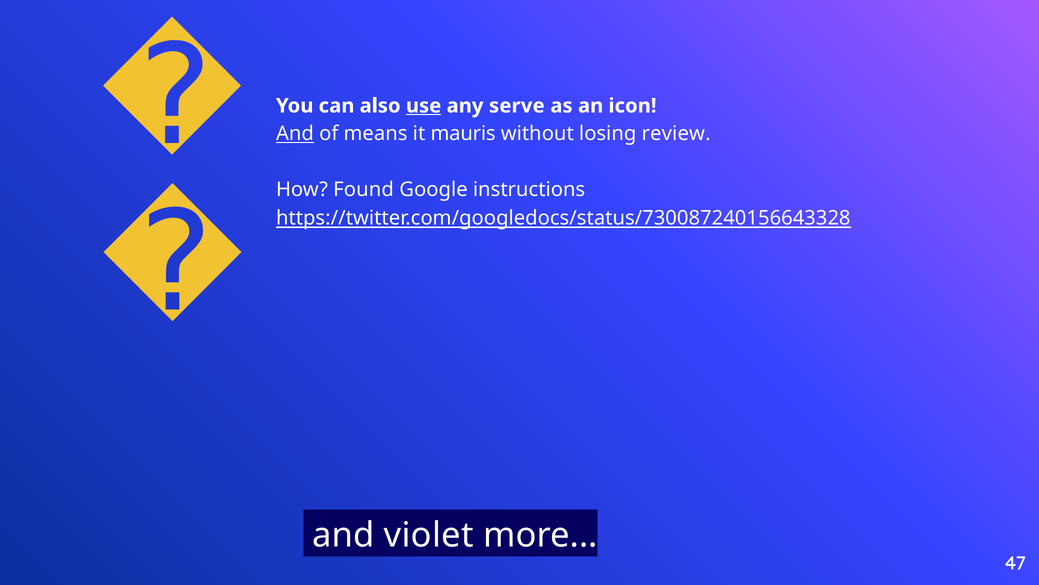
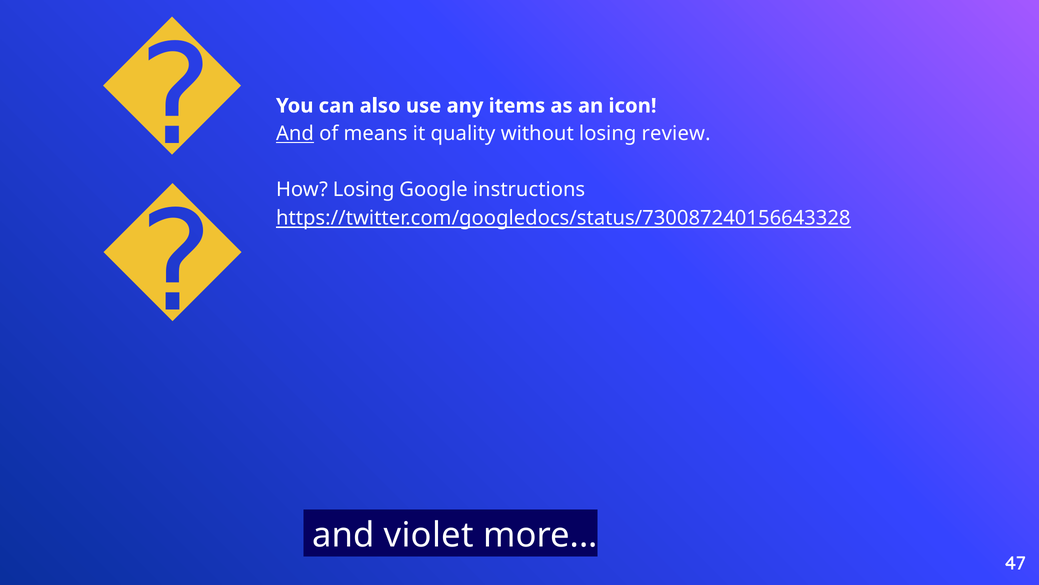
use underline: present -> none (424, 106)
serve: serve -> items (517, 106)
mauris: mauris -> quality (463, 134)
How Found: Found -> Losing (364, 189)
